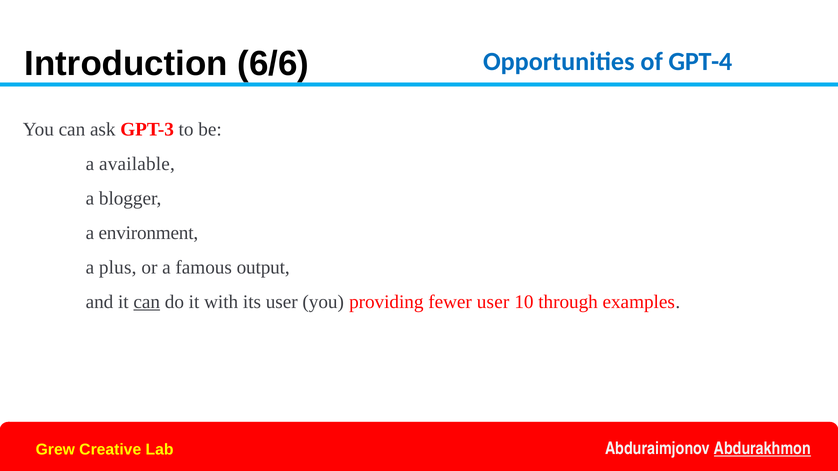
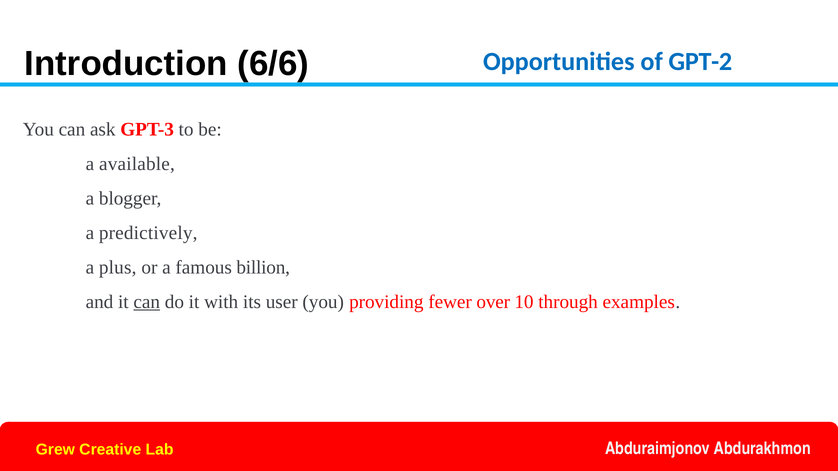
GPT-4: GPT-4 -> GPT-2 (700, 62)
environment: environment -> predictively (148, 233)
output: output -> billion (263, 268)
fewer user: user -> over (493, 302)
Abdurakhmon underline: present -> none (762, 449)
